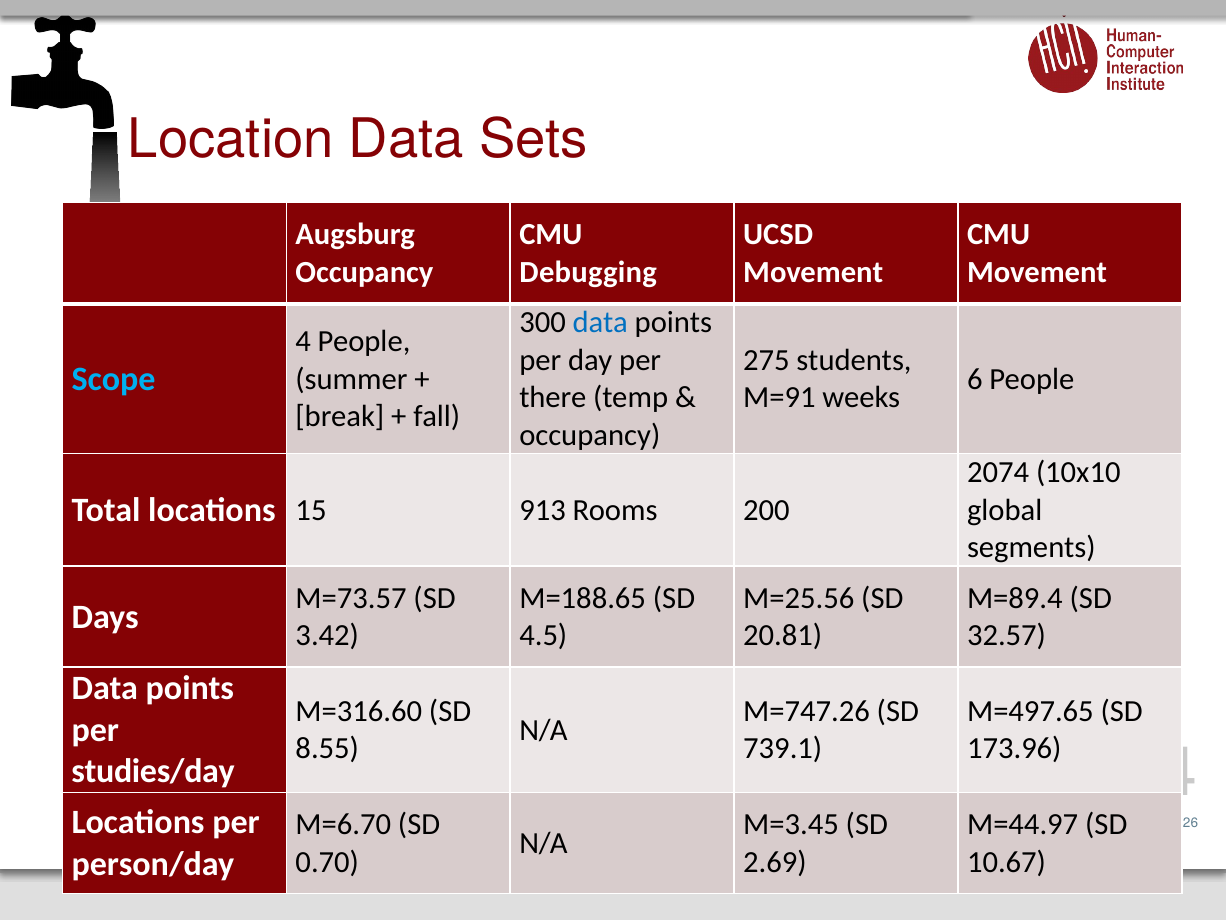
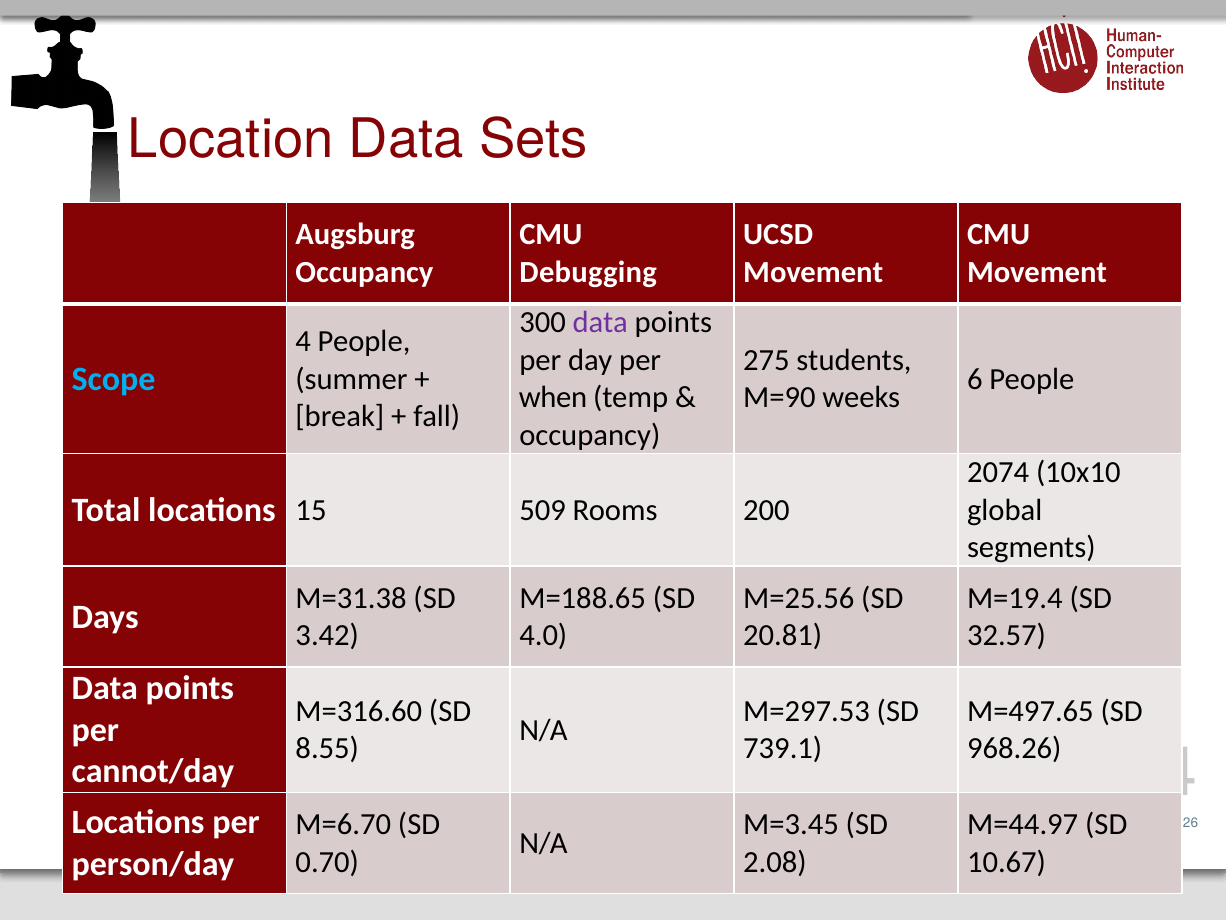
data colour: blue -> purple (600, 323)
there: there -> when (553, 398)
M=91: M=91 -> M=90 (779, 398)
913: 913 -> 509 (543, 510)
M=73.57: M=73.57 -> M=31.38 (351, 598)
M=89.4: M=89.4 -> M=19.4 (1015, 598)
4.5: 4.5 -> 4.0 (543, 635)
M=747.26: M=747.26 -> M=297.53 (807, 711)
173.96: 173.96 -> 968.26 (1014, 748)
studies/day: studies/day -> cannot/day (153, 771)
2.69: 2.69 -> 2.08 (775, 861)
